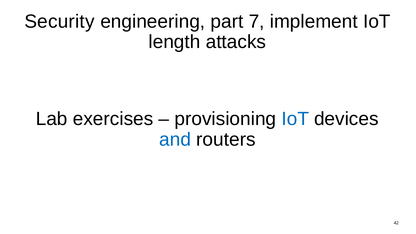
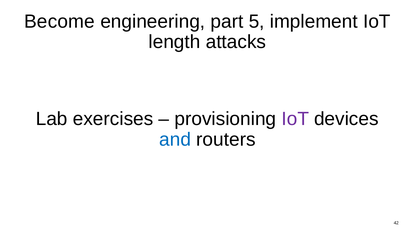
Security: Security -> Become (60, 21)
7: 7 -> 5 (257, 21)
IoT colour: blue -> purple (295, 119)
